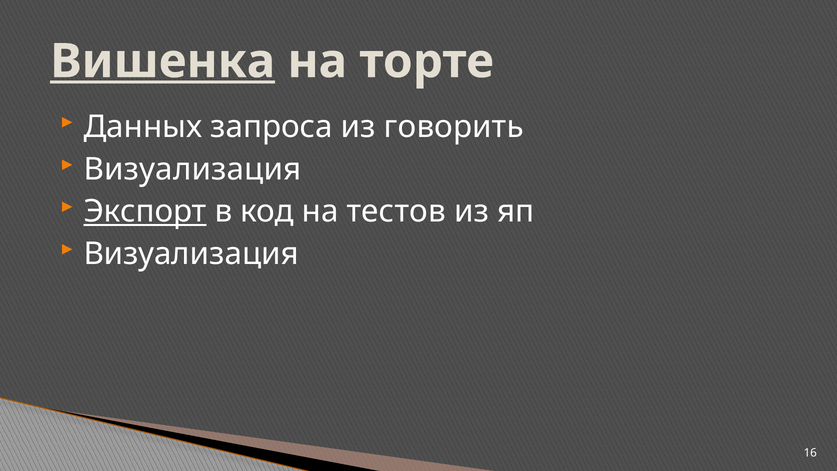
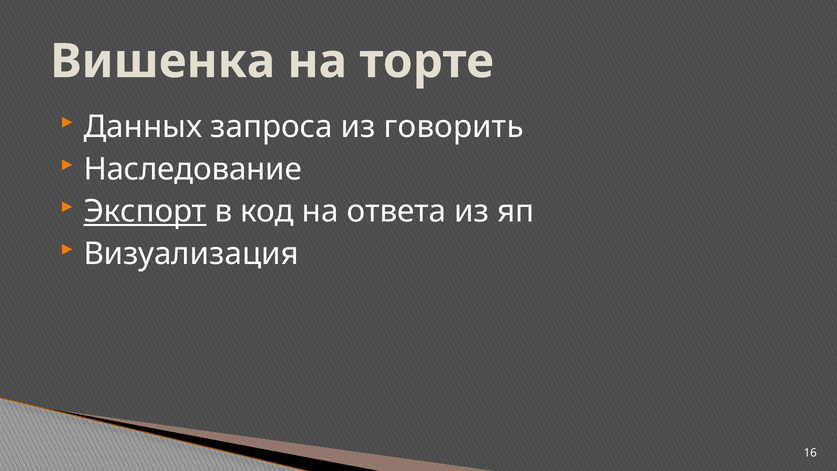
Вишенка underline: present -> none (163, 61)
Визуализация: Визуализация -> Наследование (193, 169)
тестов: тестов -> ответа (397, 212)
